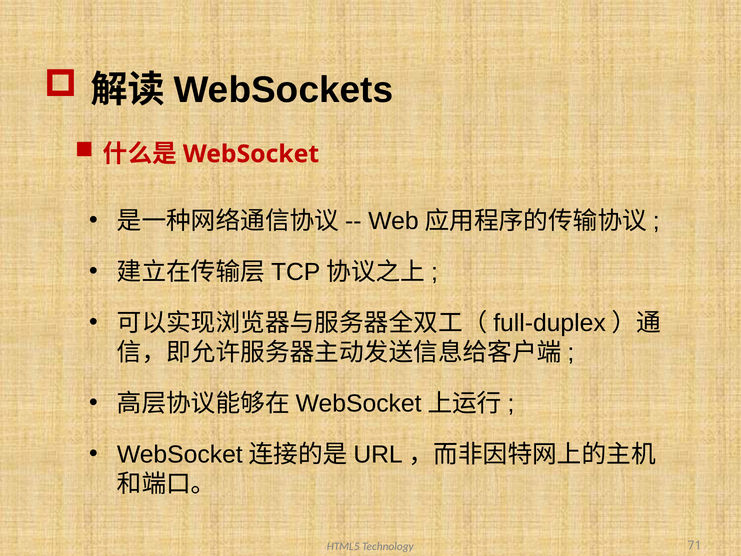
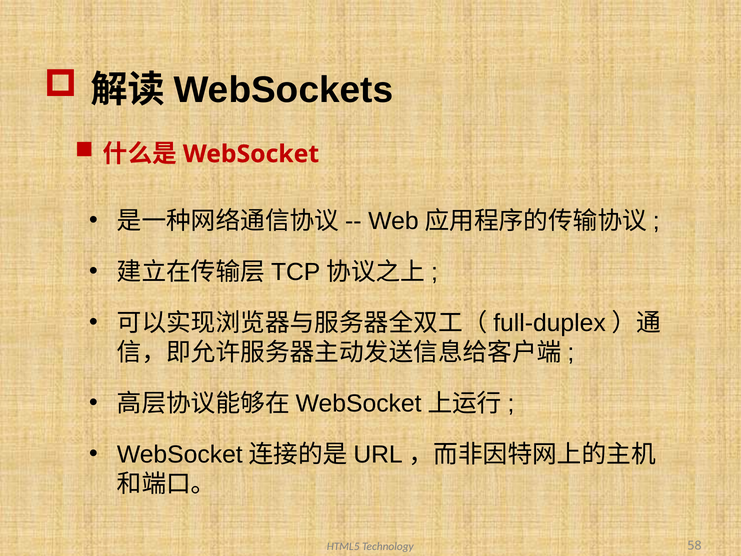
71: 71 -> 58 (695, 546)
